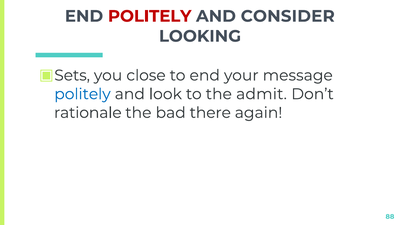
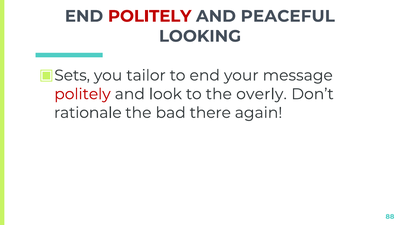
CONSIDER: CONSIDER -> PEACEFUL (288, 16)
close: close -> tailor (146, 75)
politely colour: blue -> red (82, 94)
admit: admit -> overly (261, 94)
